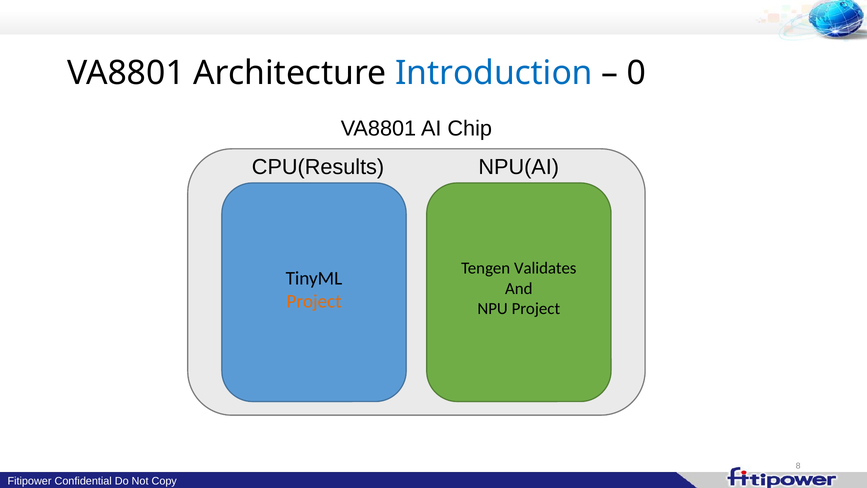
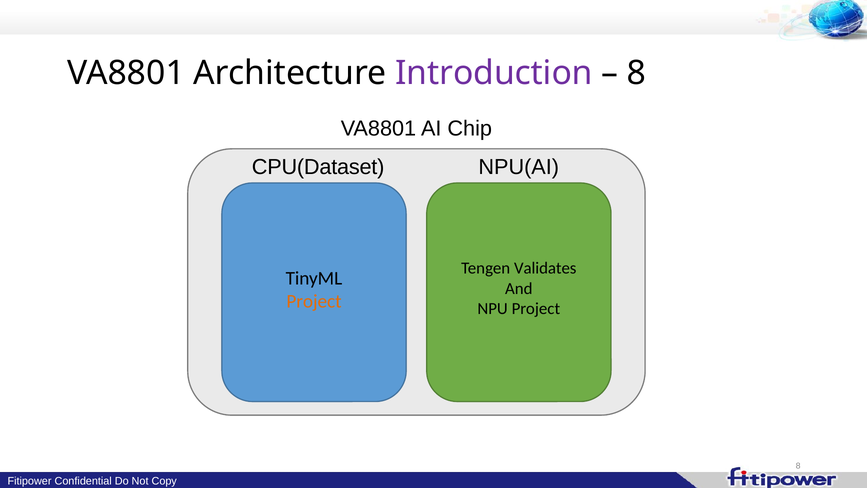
Introduction colour: blue -> purple (494, 73)
0: 0 -> 8 (636, 73)
CPU(Results: CPU(Results -> CPU(Dataset (318, 167)
